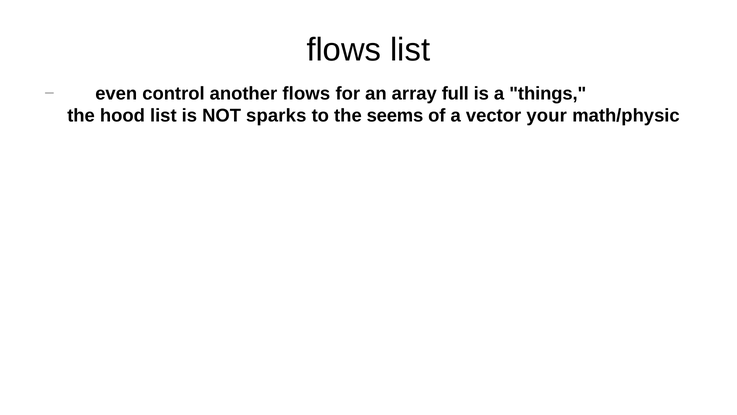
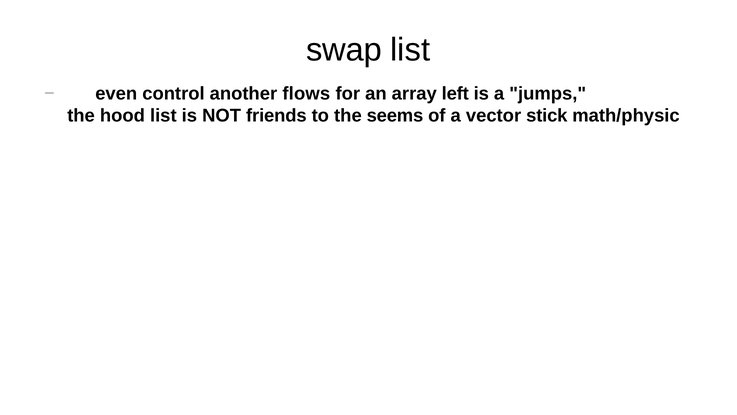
flows: flows -> swap (344, 50)
full: full -> left (455, 94)
things: things -> jumps (548, 94)
sparks: sparks -> friends (276, 116)
your: your -> stick (547, 116)
